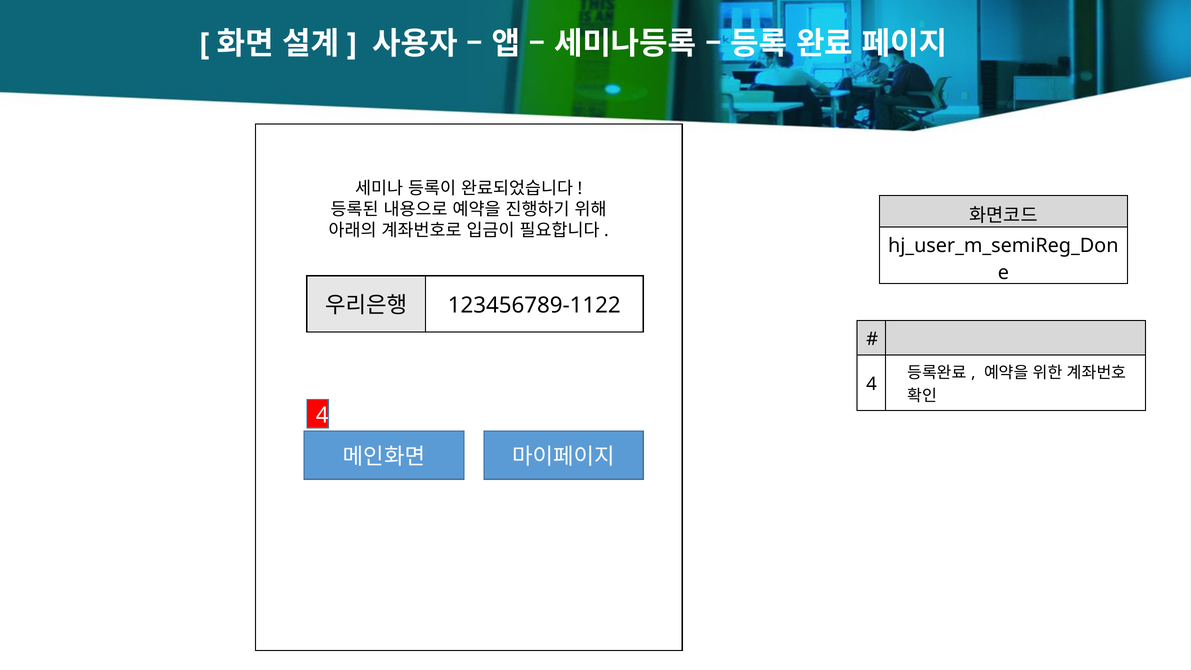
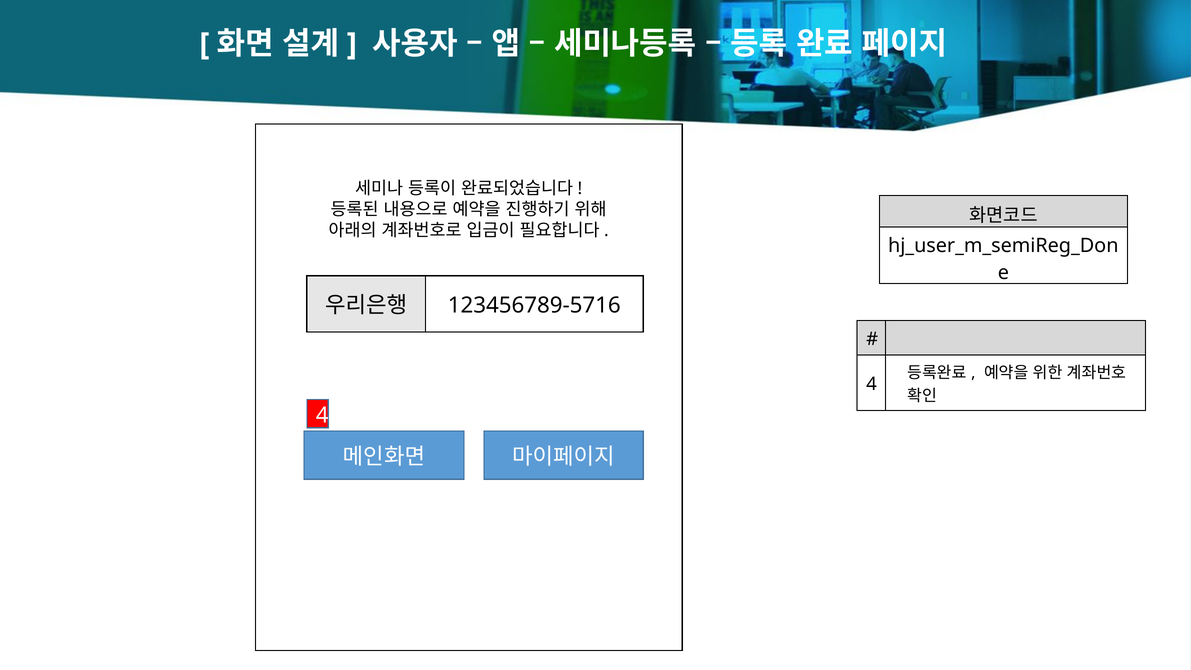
123456789-1122: 123456789-1122 -> 123456789-5716 (534, 305)
